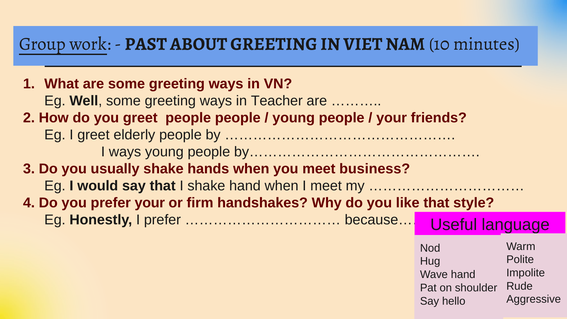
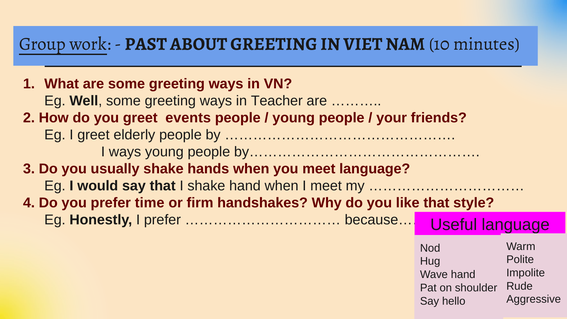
greet people: people -> events (188, 118)
meet business: business -> language (375, 169)
prefer your: your -> time (150, 203)
